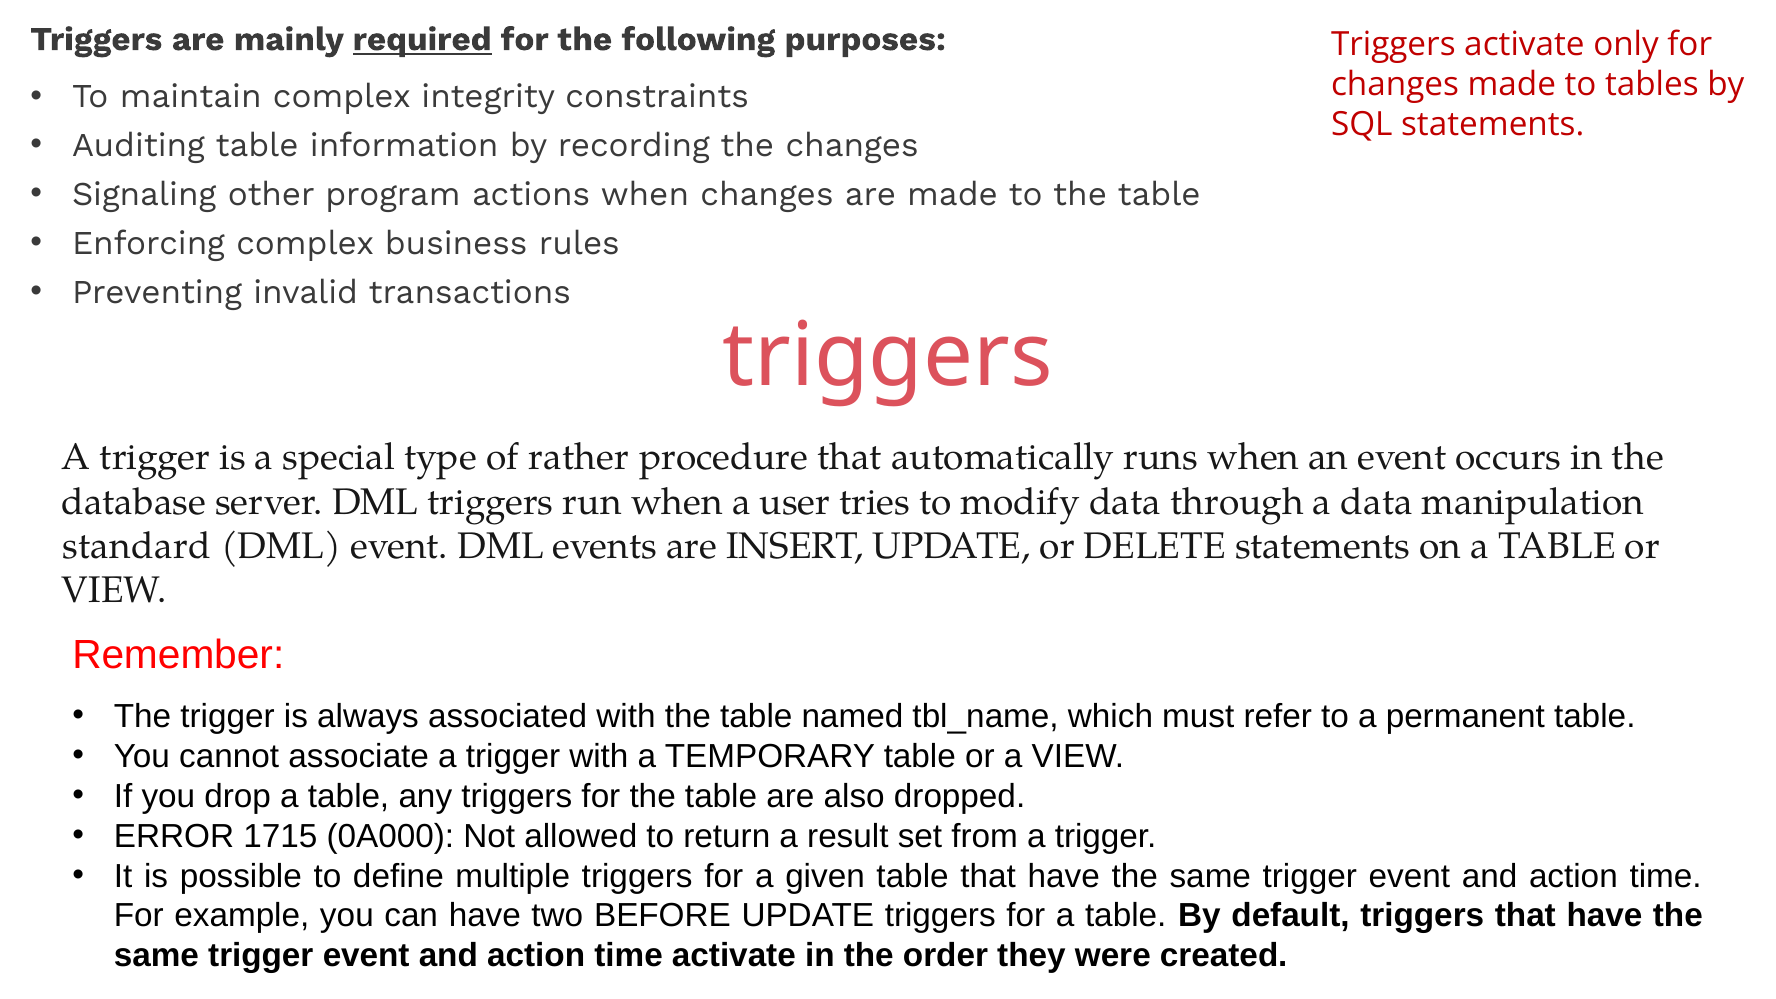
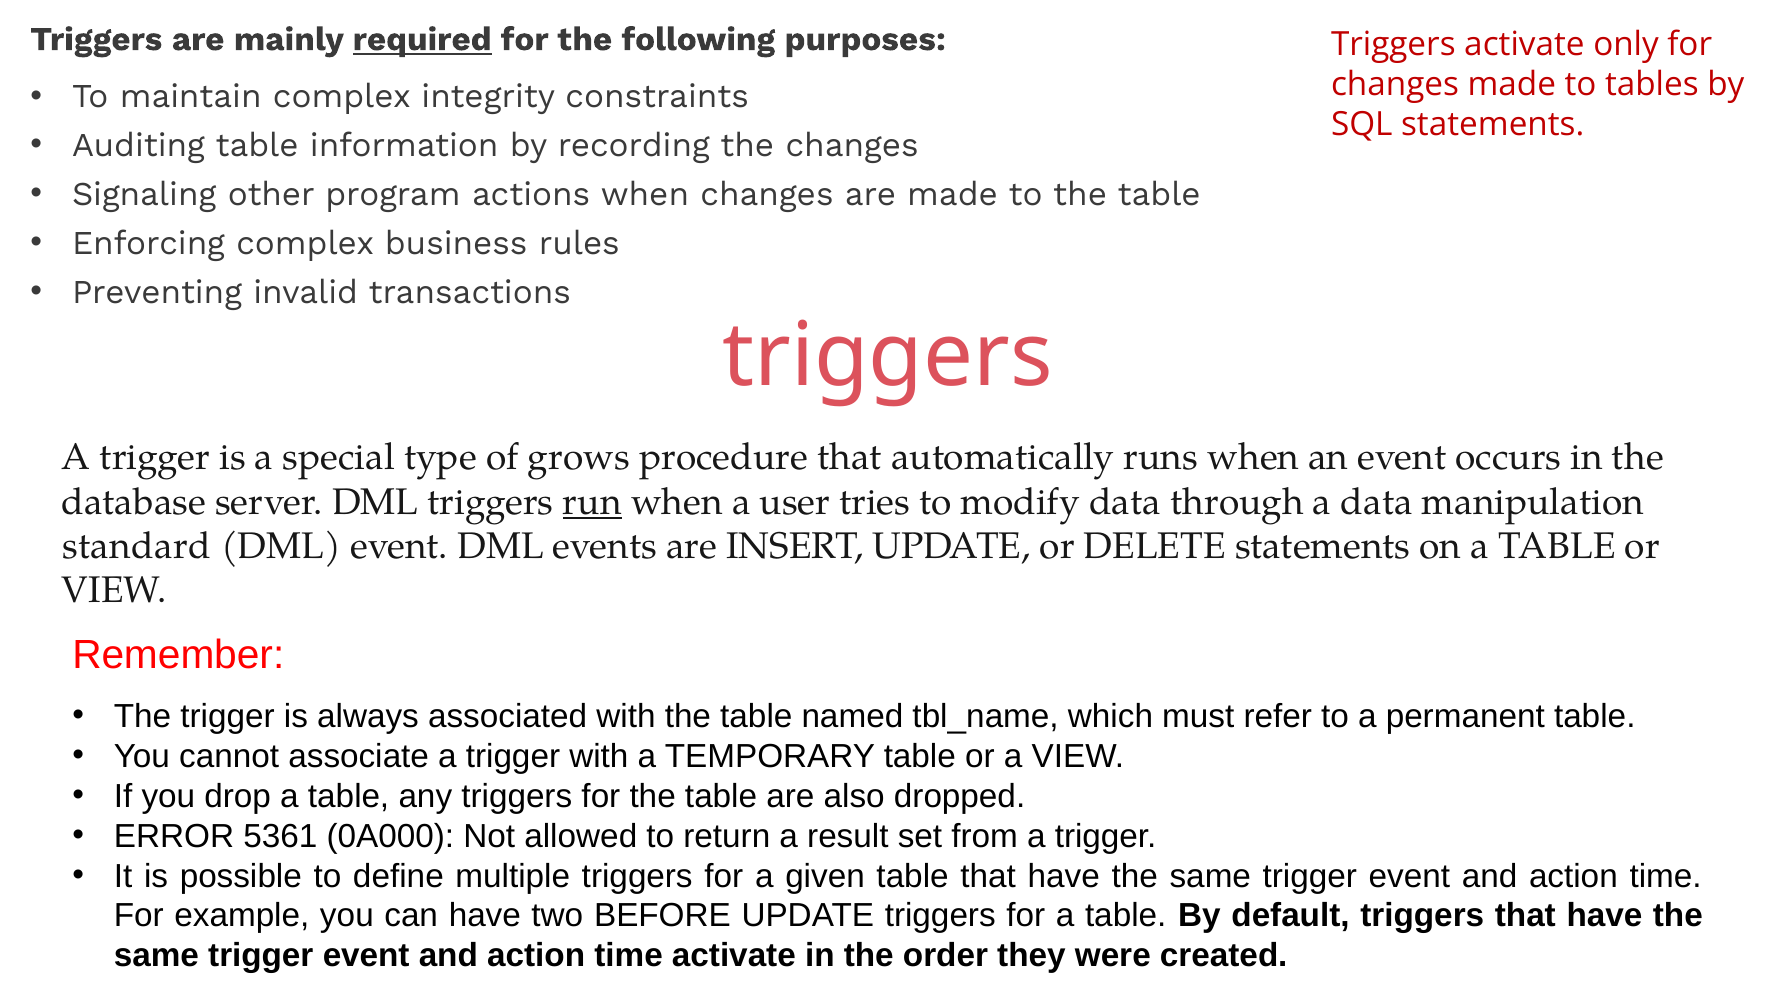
rather: rather -> grows (579, 457)
run underline: none -> present (592, 502)
1715: 1715 -> 5361 (280, 836)
